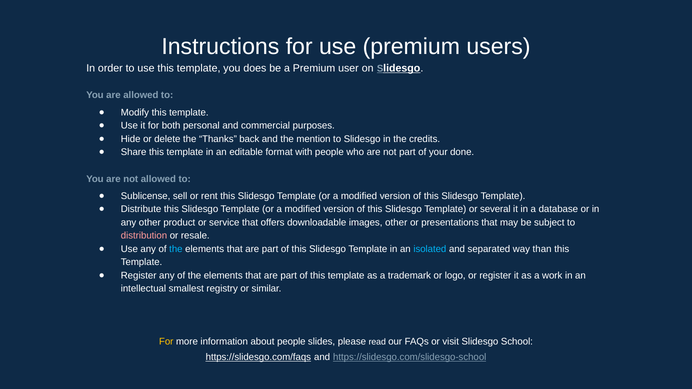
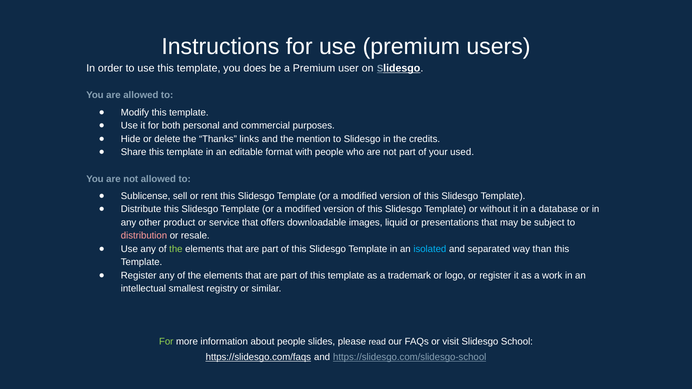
back: back -> links (249, 139)
done: done -> used (462, 152)
several: several -> without (495, 209)
images other: other -> liquid (396, 223)
the colour: light blue -> light green (176, 249)
For colour: yellow -> light green (166, 342)
